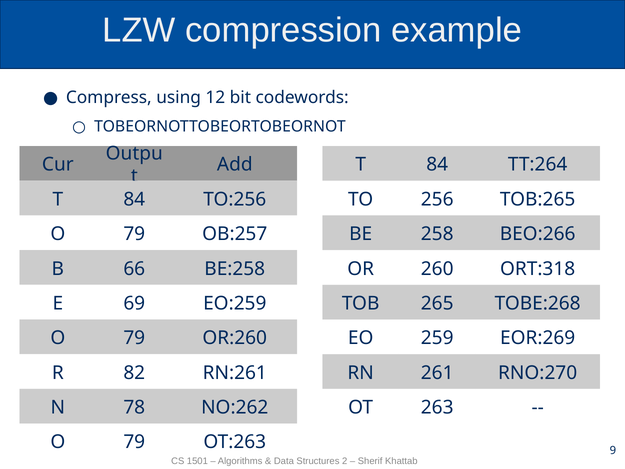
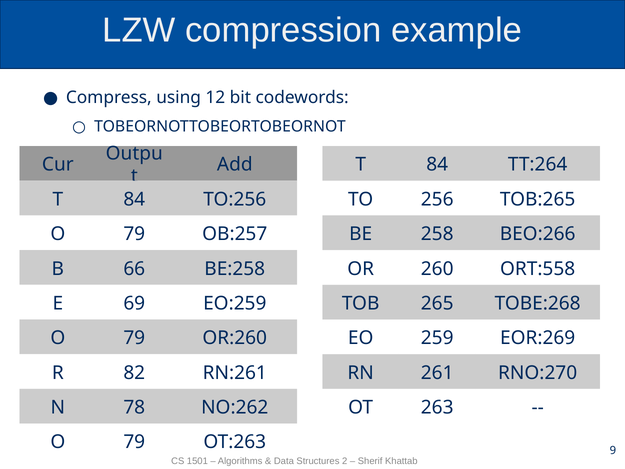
ORT:318: ORT:318 -> ORT:558 (538, 269)
